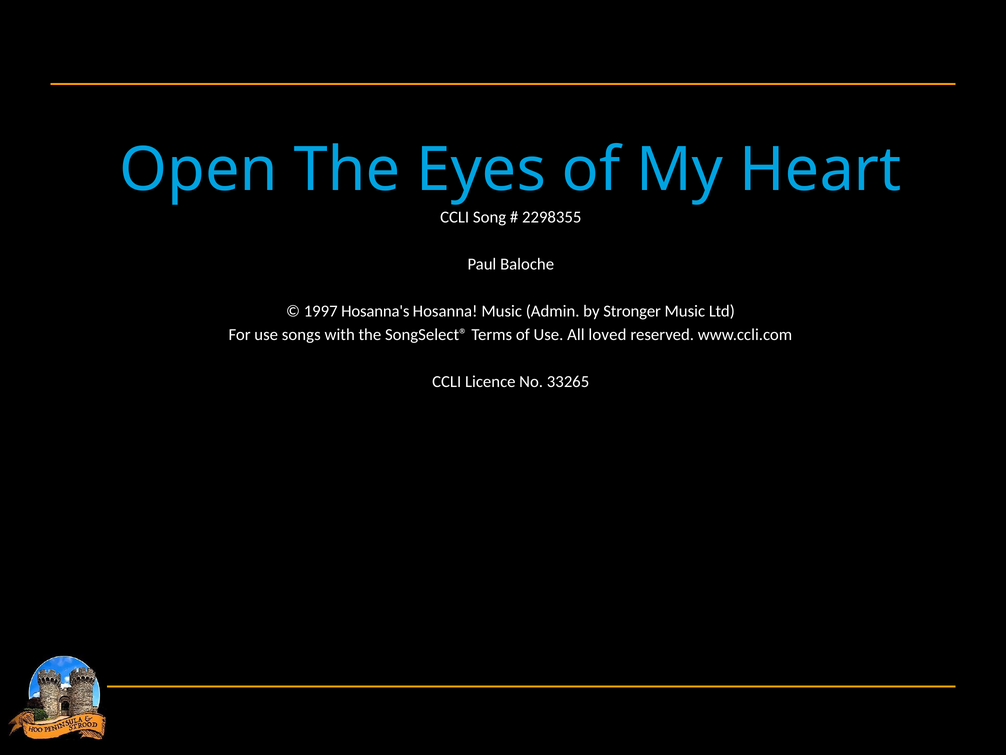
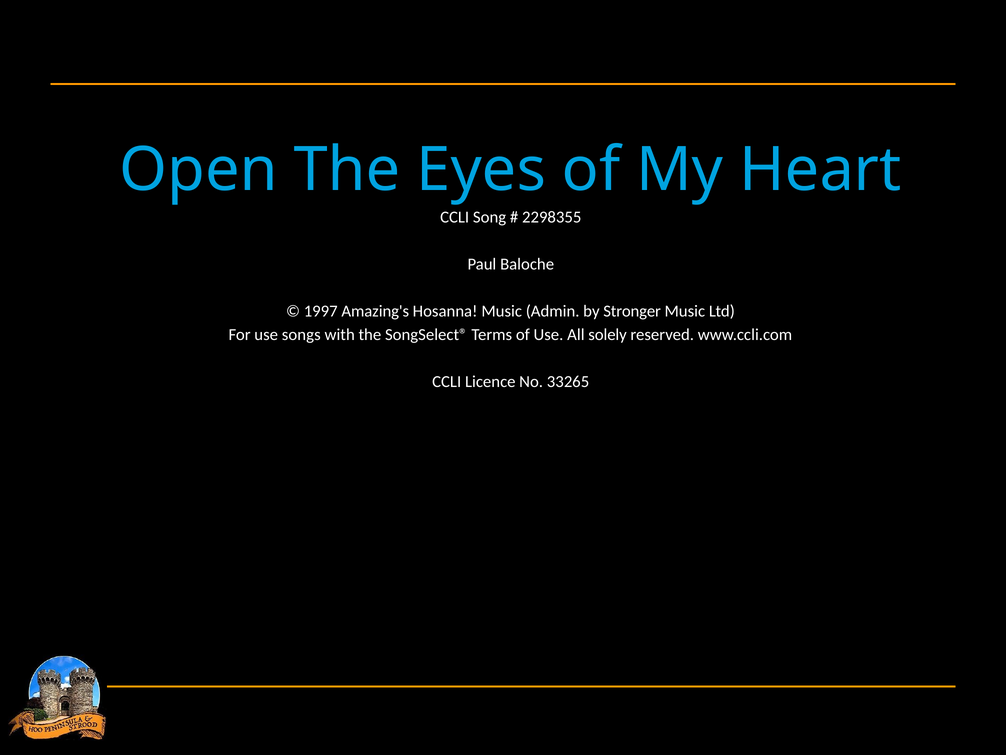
Hosanna's: Hosanna's -> Amazing's (375, 311)
loved: loved -> solely (608, 334)
